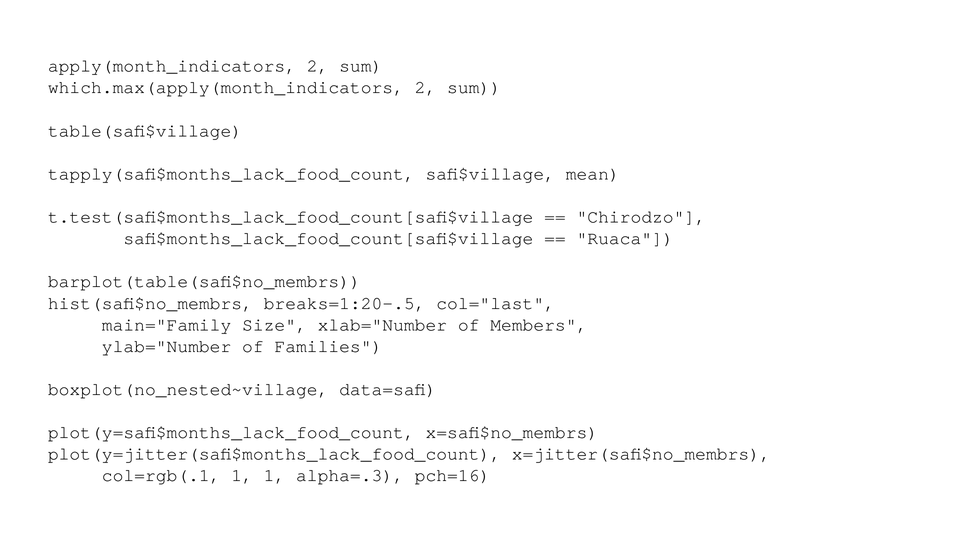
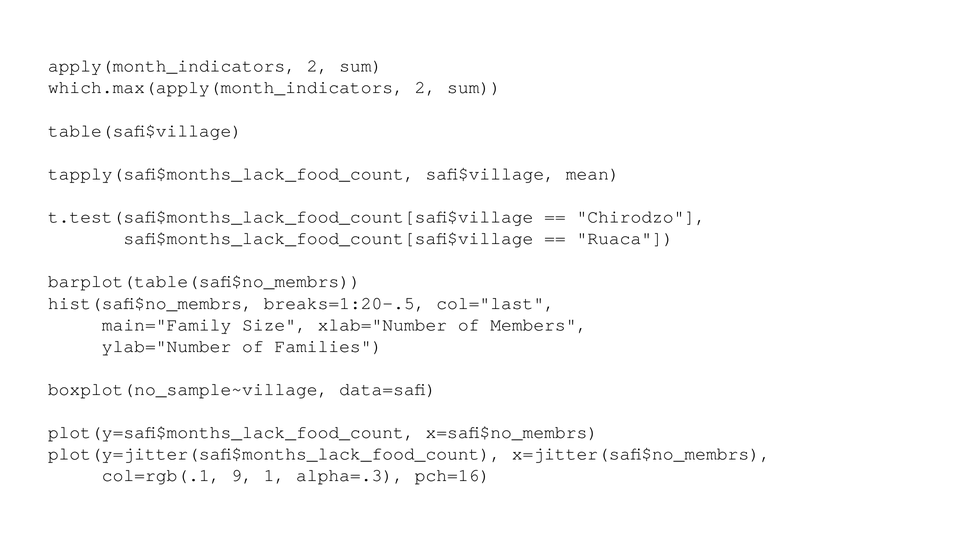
boxplot(no_nested~village: boxplot(no_nested~village -> boxplot(no_sample~village (188, 390)
col=rgb(.1 1: 1 -> 9 (242, 476)
